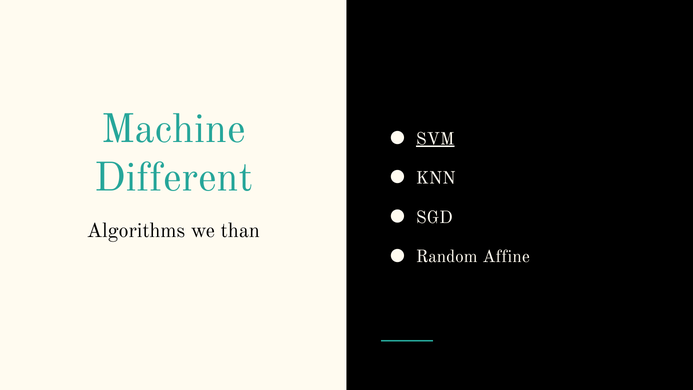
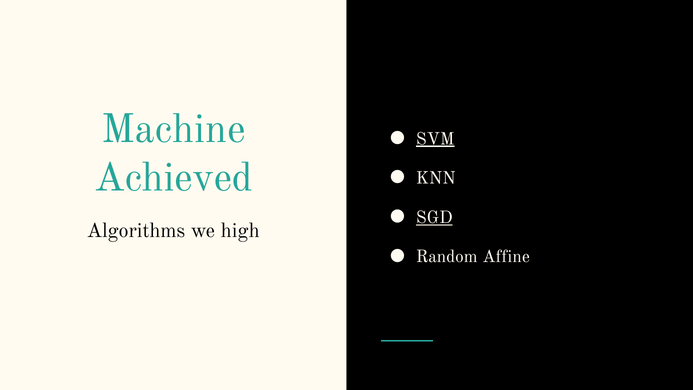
Different: Different -> Achieved (174, 177)
SGD underline: none -> present (434, 217)
than: than -> high (240, 230)
